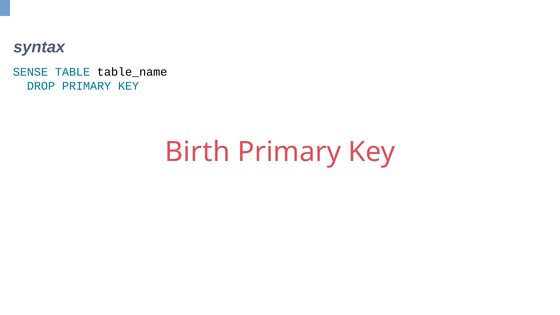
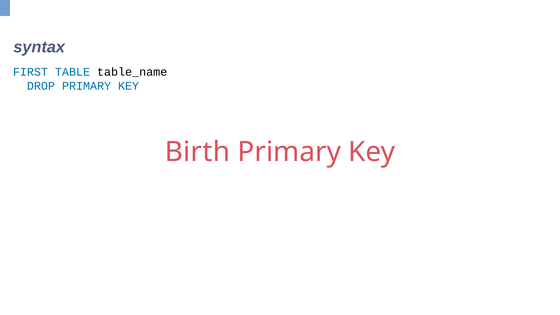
SENSE: SENSE -> FIRST (30, 72)
